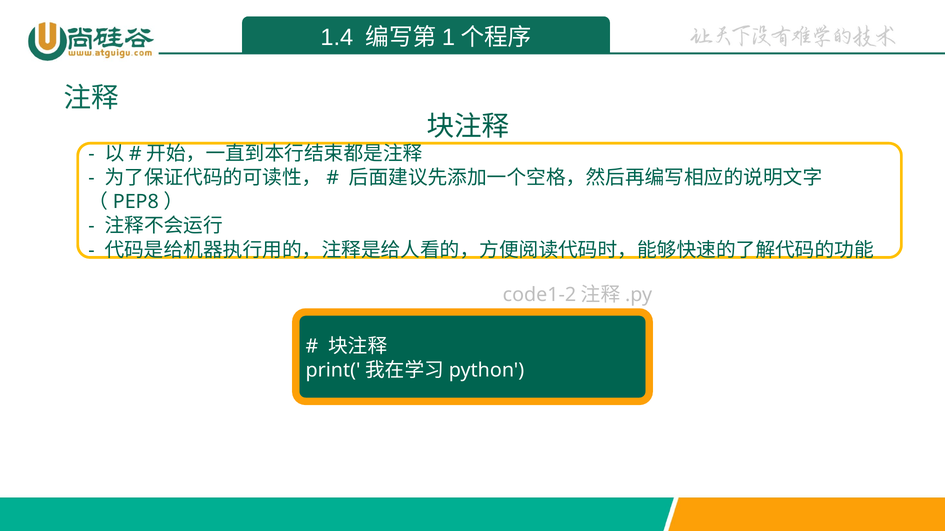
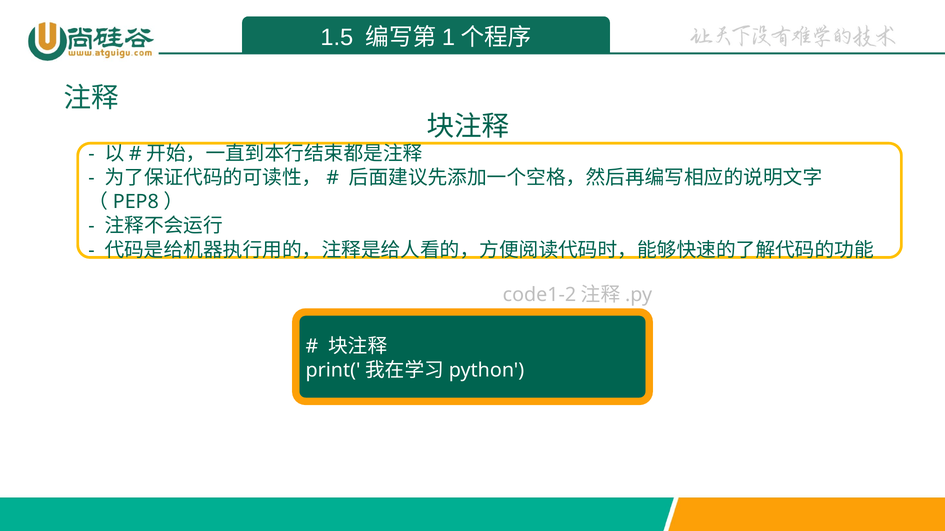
1.4: 1.4 -> 1.5 (337, 38)
